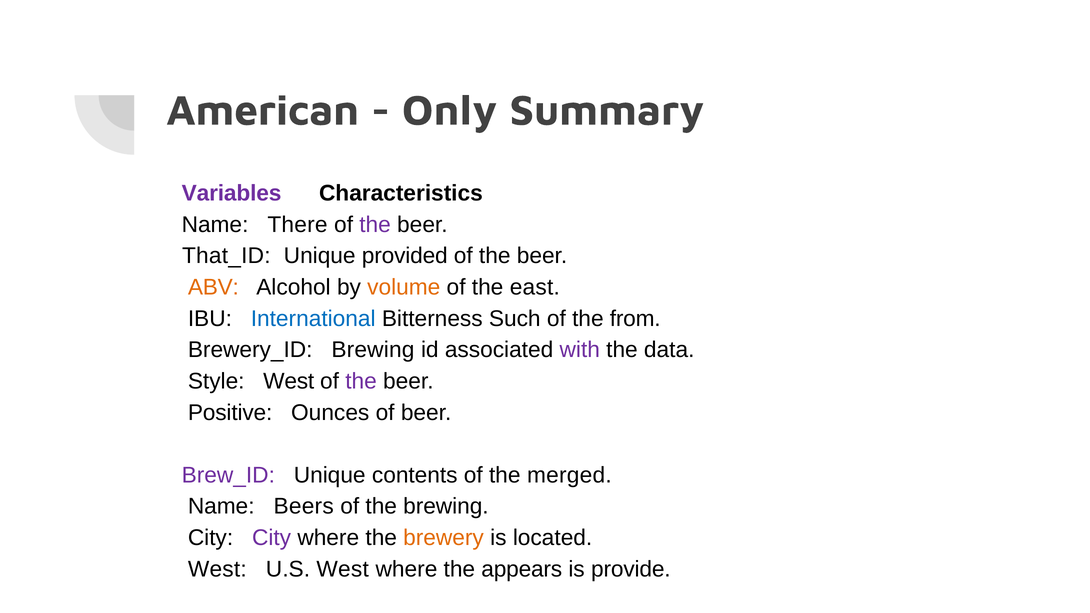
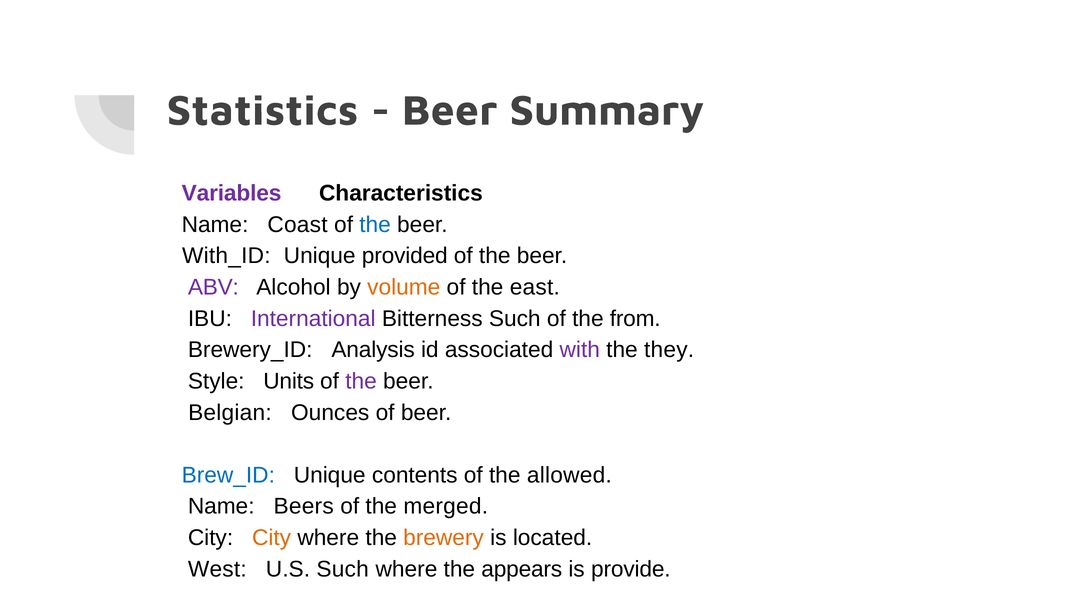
American: American -> Statistics (262, 111)
Only: Only -> Beer (450, 111)
There: There -> Coast (297, 225)
the colour: purple -> blue (375, 225)
That_ID: That_ID -> With_ID (226, 256)
ABV colour: orange -> purple (213, 287)
International colour: blue -> purple (313, 319)
Brewery_ID Brewing: Brewing -> Analysis (373, 350)
data: data -> they (669, 350)
Style West: West -> Units (289, 381)
Positive: Positive -> Belgian (230, 413)
Brew_ID colour: purple -> blue (228, 475)
merged: merged -> allowed (569, 475)
the brewing: brewing -> merged (446, 507)
City colour: purple -> orange (272, 538)
U.S West: West -> Such (343, 569)
